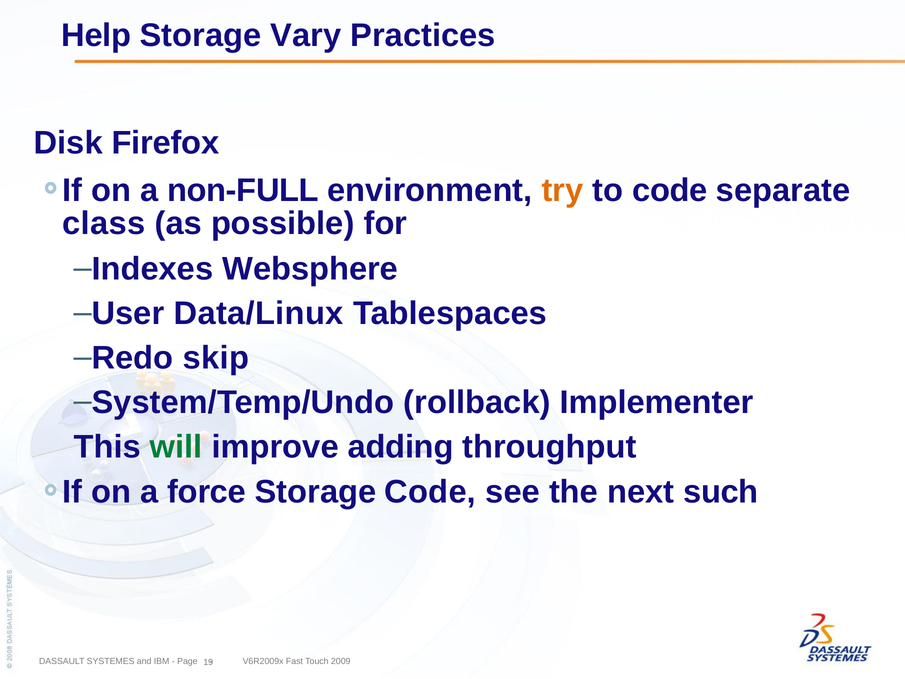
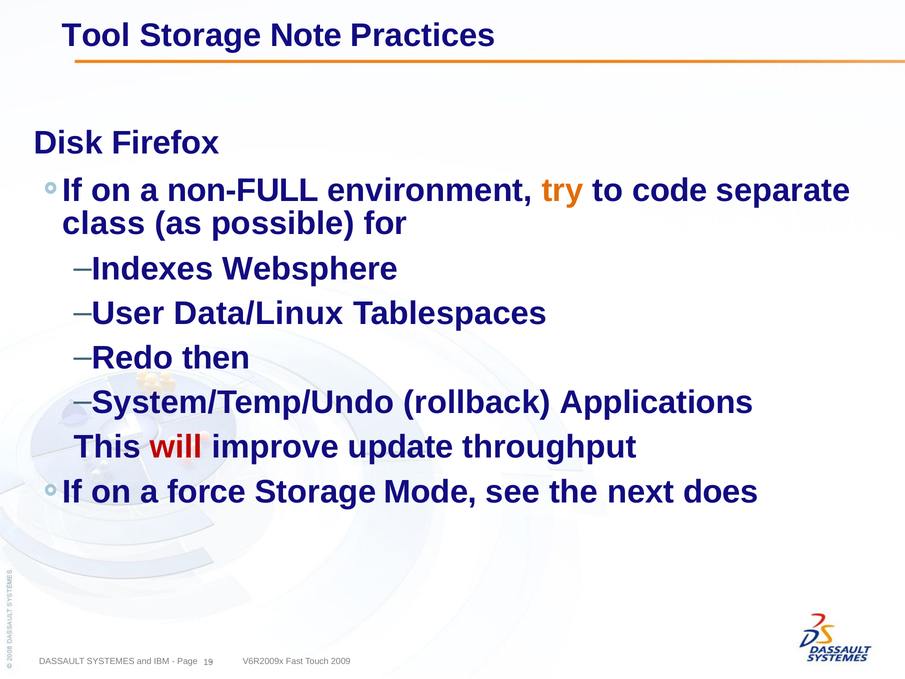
Help: Help -> Tool (96, 35)
Vary: Vary -> Note (306, 35)
skip: skip -> then (216, 358)
Implementer: Implementer -> Applications (657, 402)
will colour: green -> red (176, 447)
adding: adding -> update (401, 447)
Storage Code: Code -> Mode (430, 492)
such: such -> does (721, 492)
